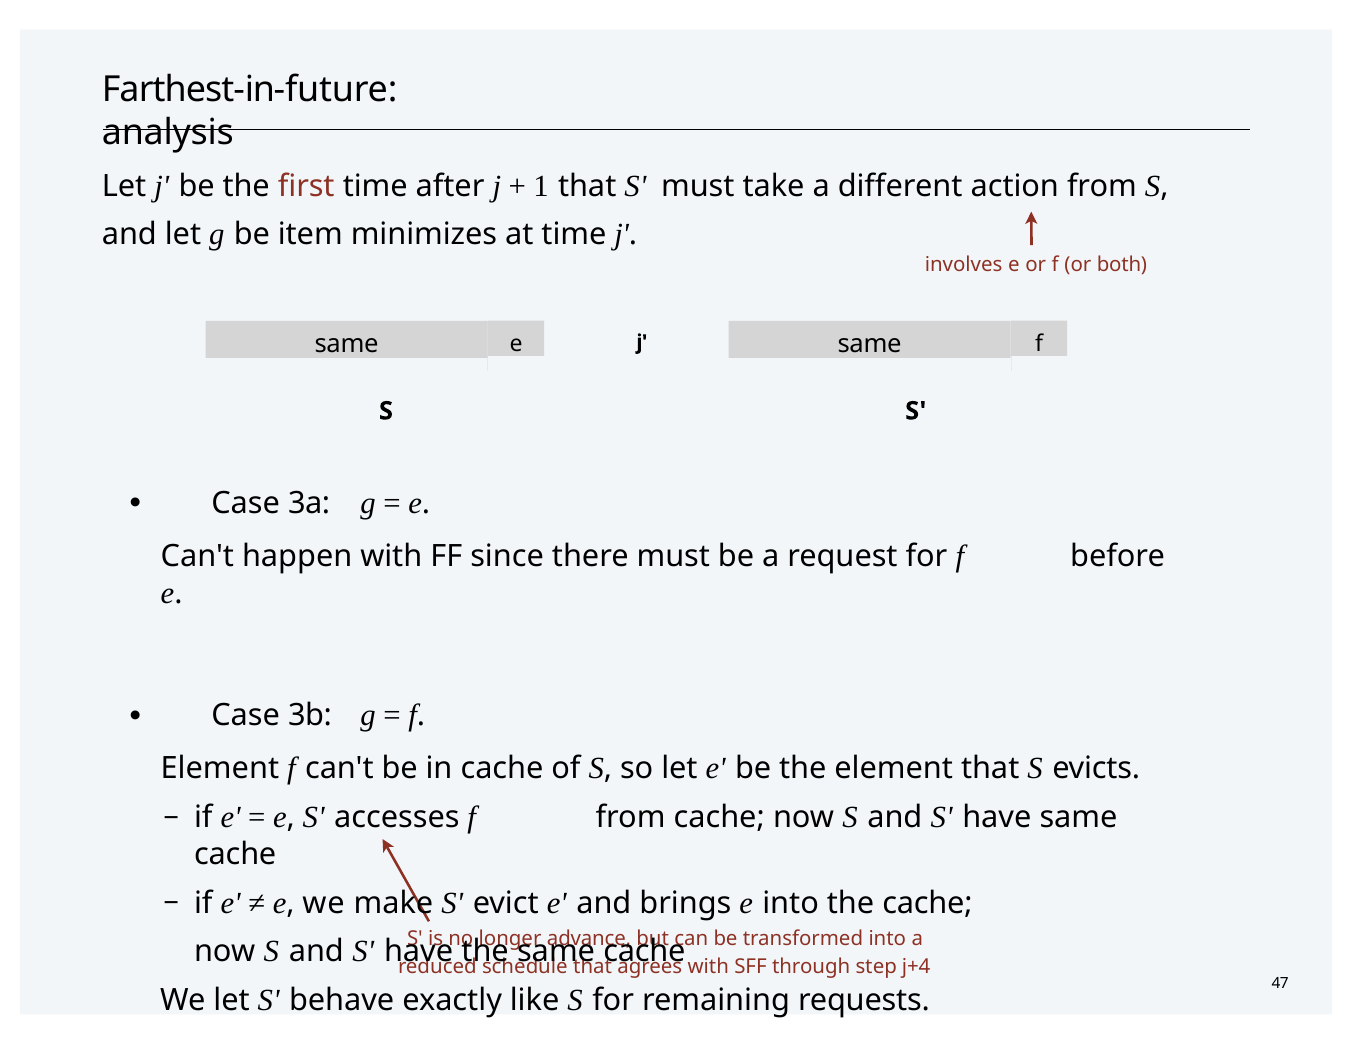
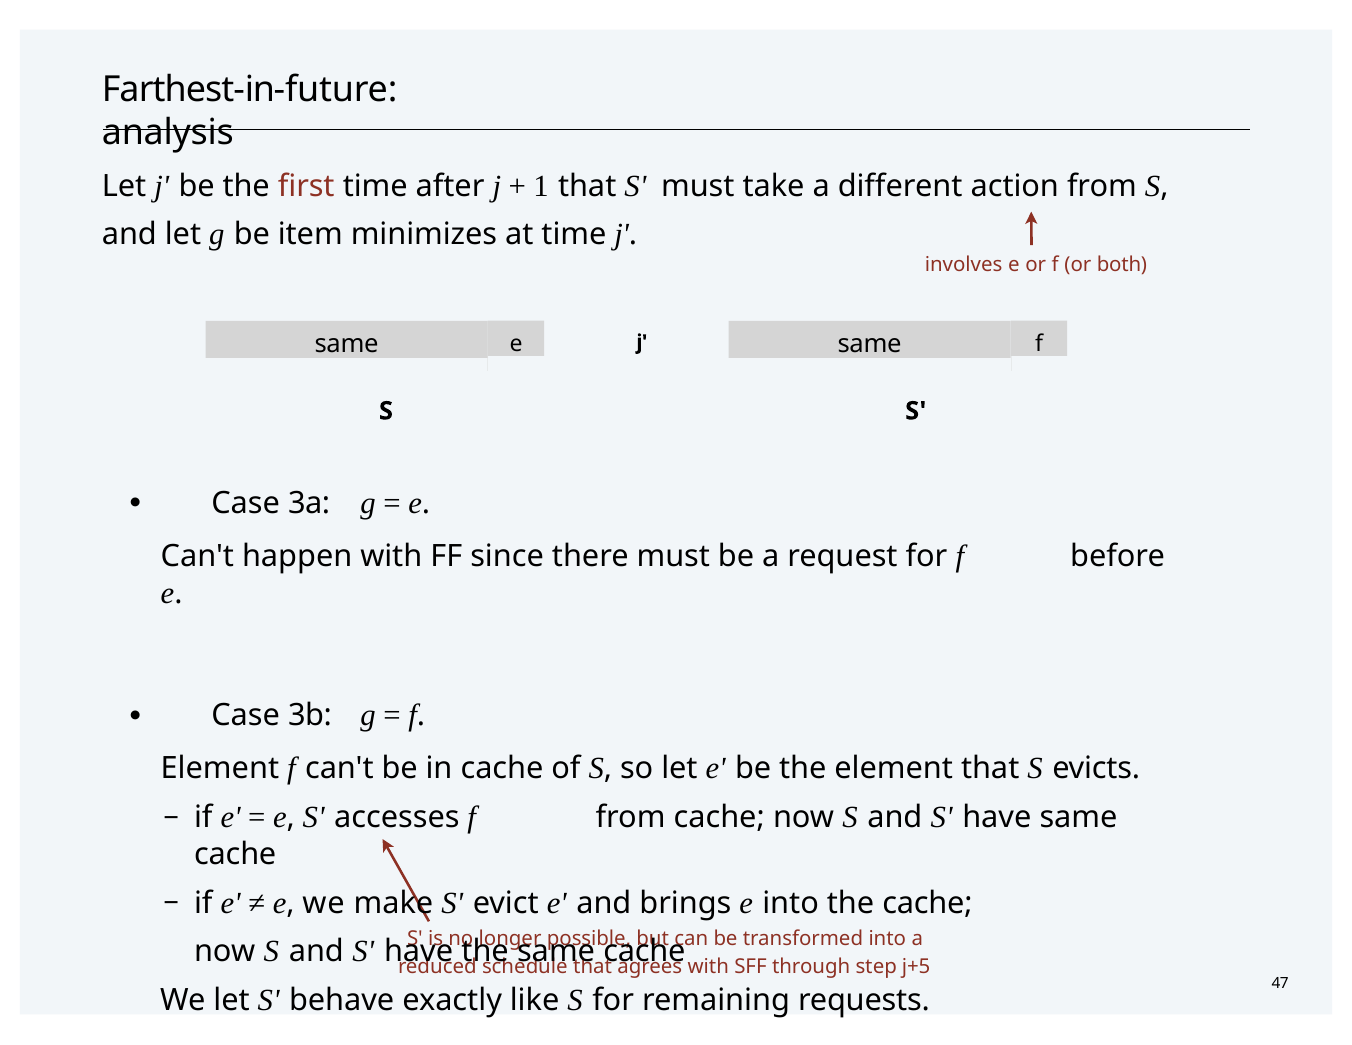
advance: advance -> possible (589, 938)
j+4: j+4 -> j+5 (916, 967)
